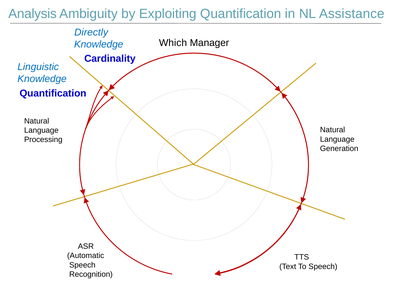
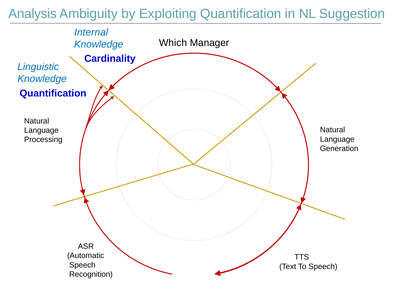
Assistance: Assistance -> Suggestion (352, 14)
Directly: Directly -> Internal (91, 32)
